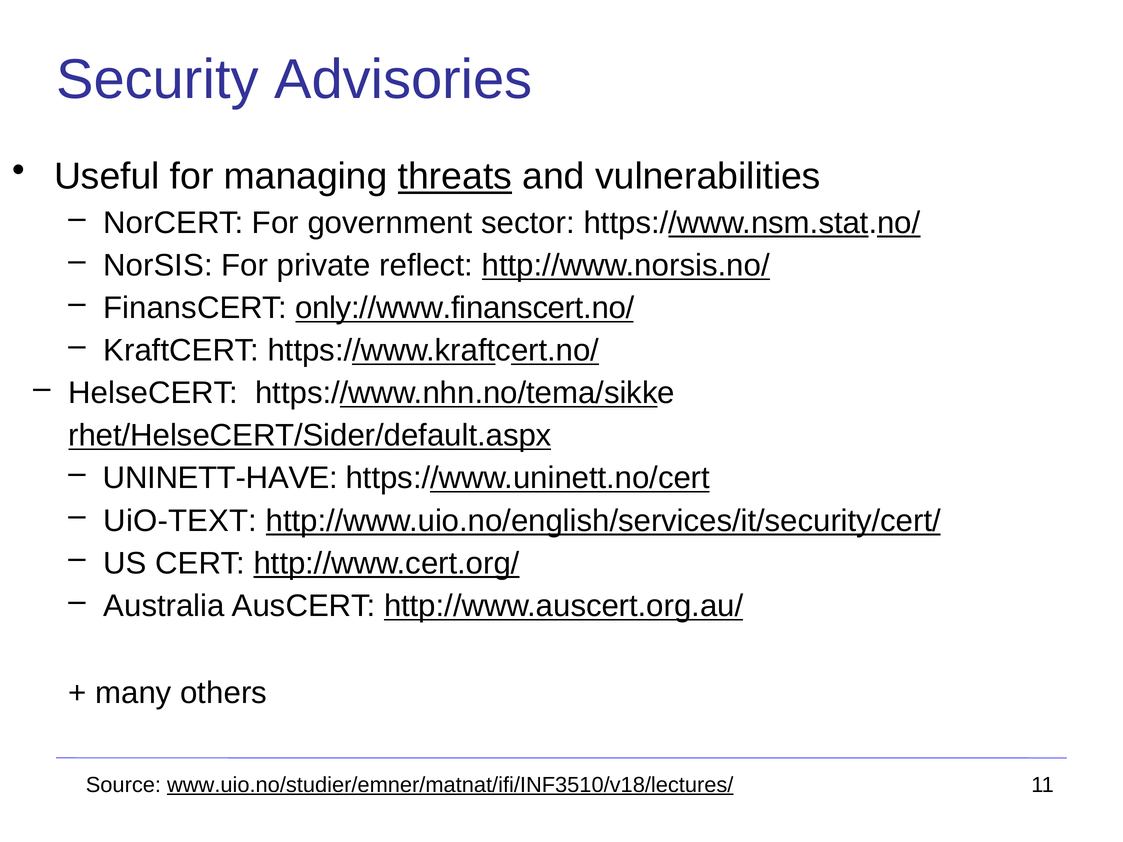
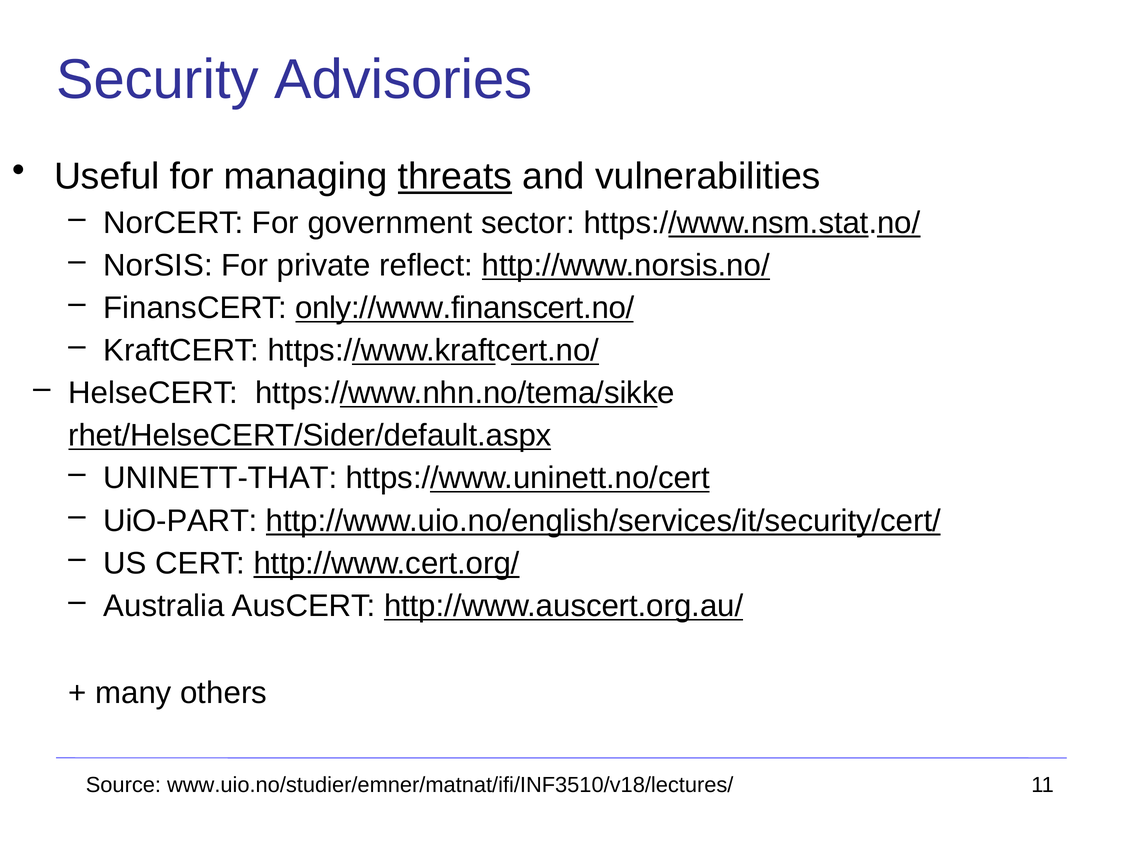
UNINETT-HAVE: UNINETT-HAVE -> UNINETT-THAT (220, 478)
UiO-TEXT: UiO-TEXT -> UiO-PART (180, 521)
www.uio.no/studier/emner/matnat/ifi/INF3510/v18/lectures/ underline: present -> none (450, 785)
